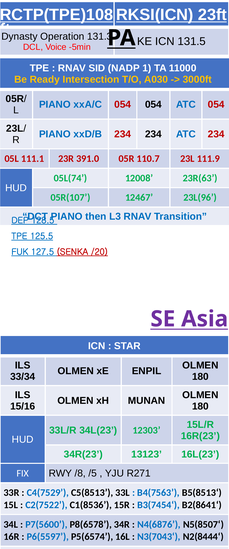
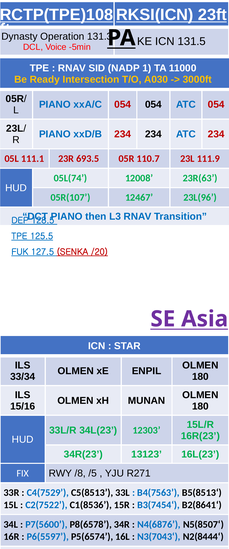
391.0: 391.0 -> 693.5 (88, 158)
